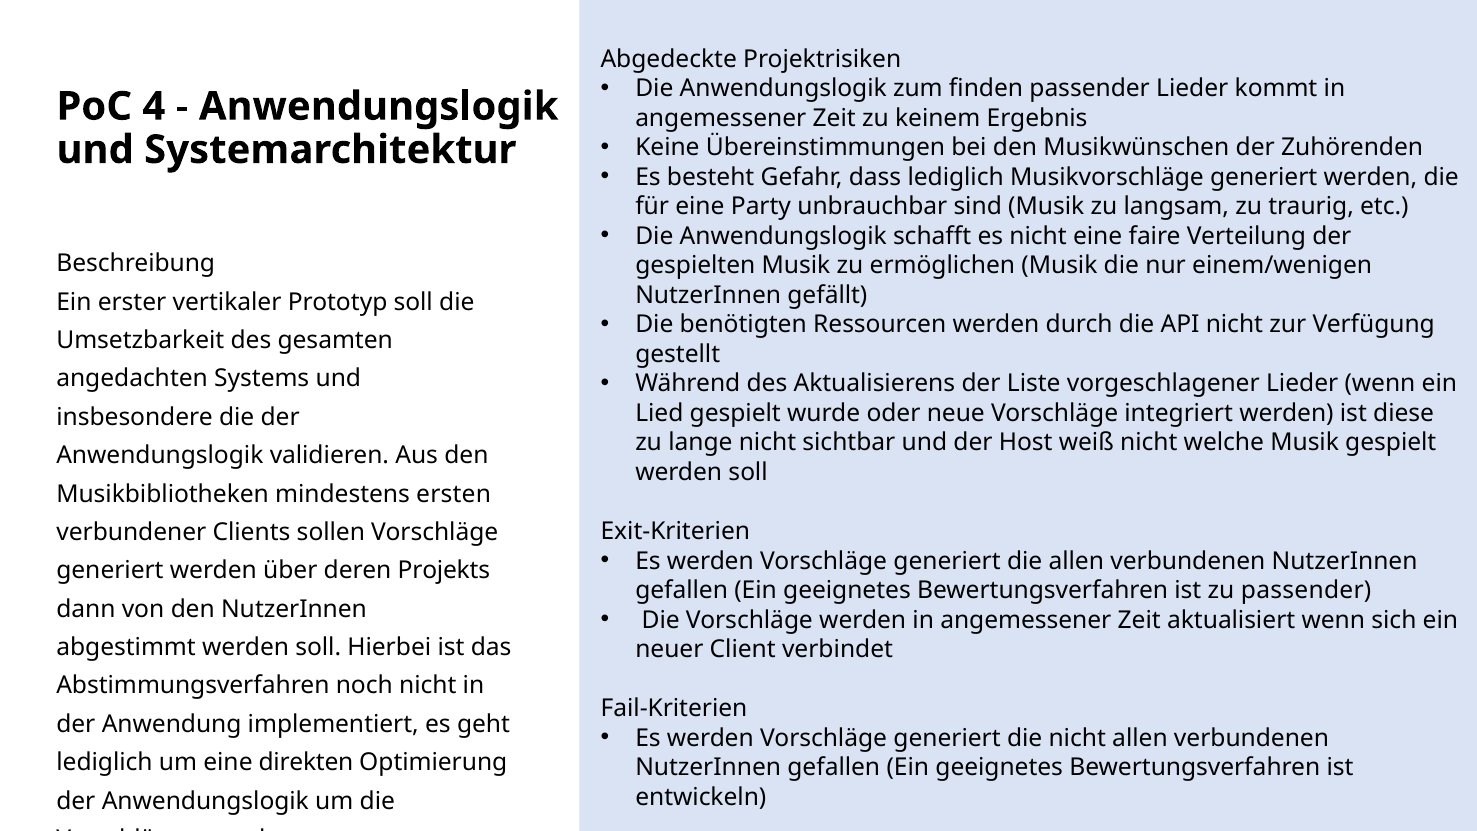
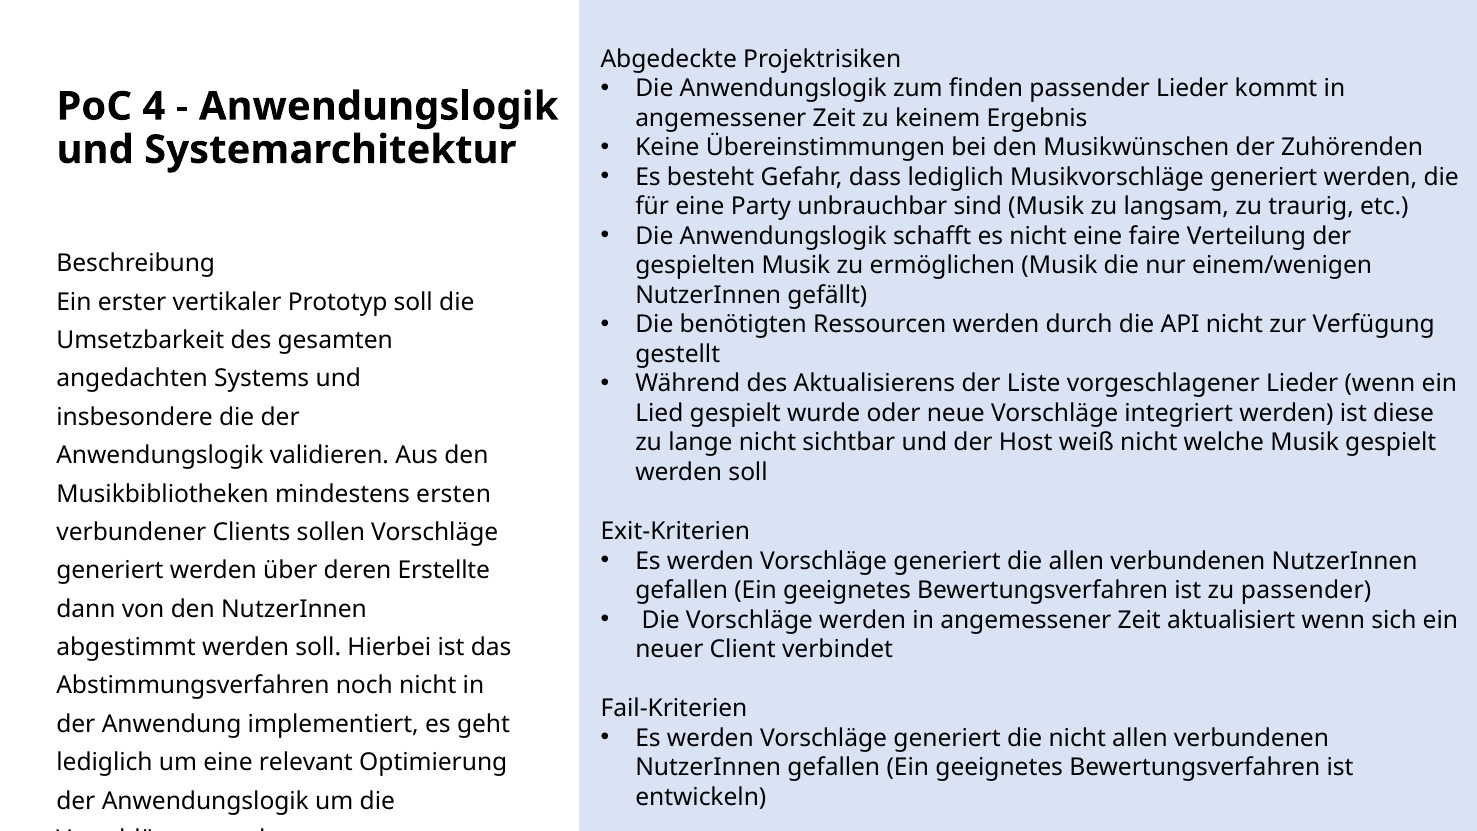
Projekts: Projekts -> Erstellte (444, 571)
direkten: direkten -> relevant (306, 762)
